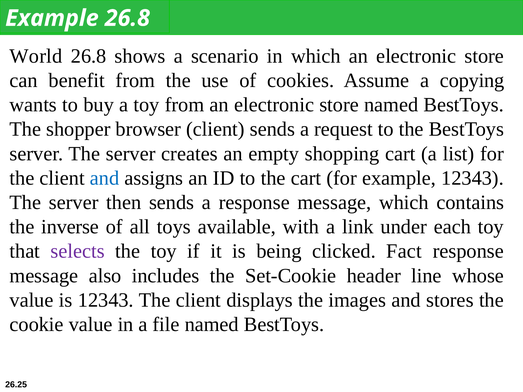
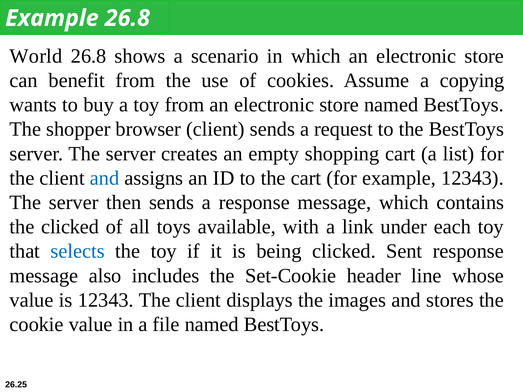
the inverse: inverse -> clicked (70, 227)
selects colour: purple -> blue (78, 251)
Fact: Fact -> Sent (404, 251)
